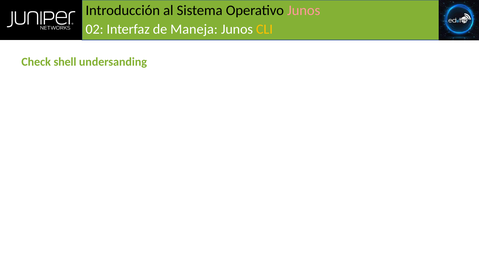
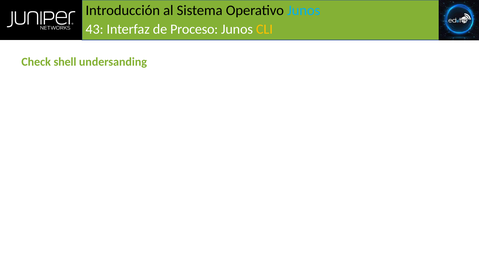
Junos colour: pink -> light blue (304, 10)
02: 02 -> 43 (94, 29)
Maneja: Maneja -> Proceso (194, 29)
